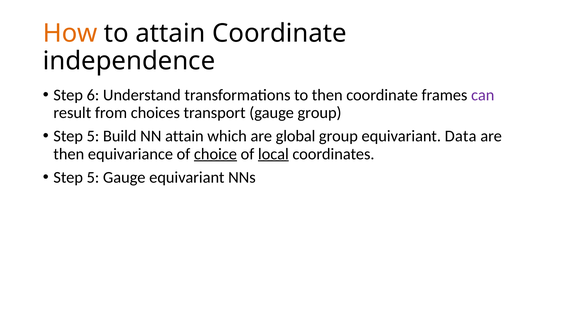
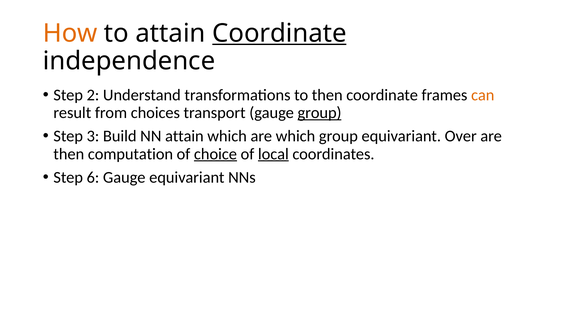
Coordinate underline: none -> present (279, 33)
6: 6 -> 2 (93, 95)
can colour: purple -> orange (483, 95)
group underline: none -> present (320, 113)
5: 5 -> 3 (93, 136)
are global: global -> which (295, 136)
Data: Data -> Over (461, 136)
equivariance: equivariance -> computation (130, 154)
5: 5 -> 6 (93, 178)
